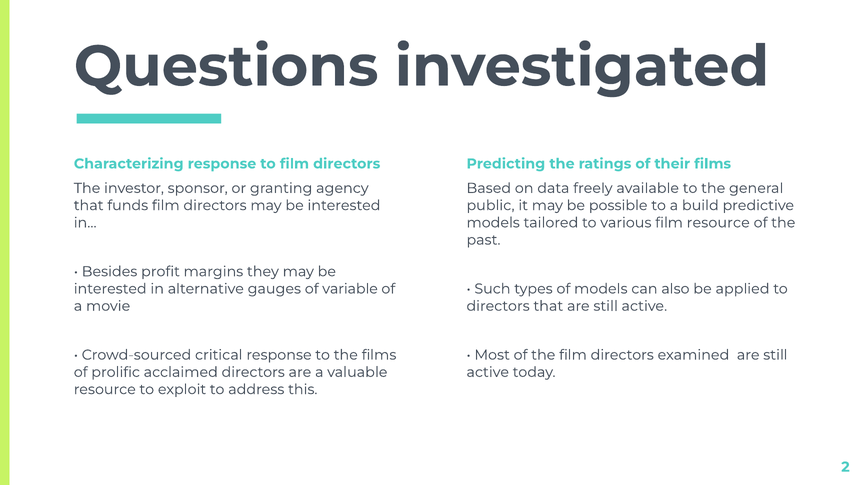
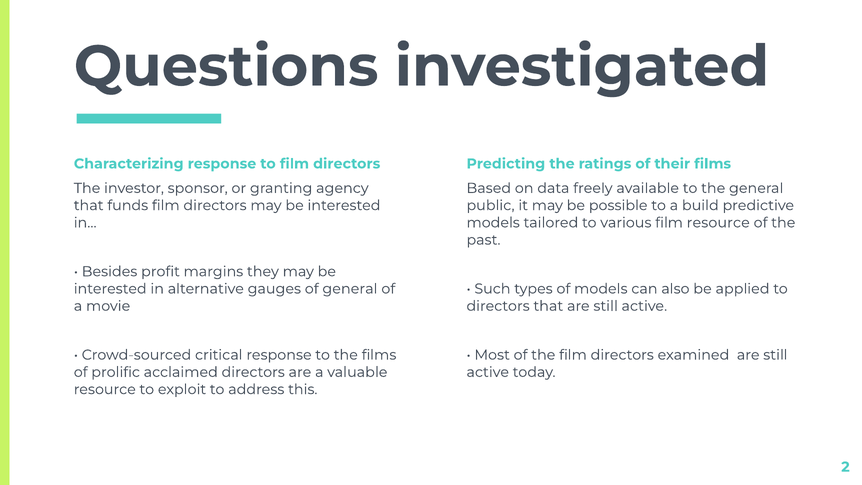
of variable: variable -> general (350, 289)
